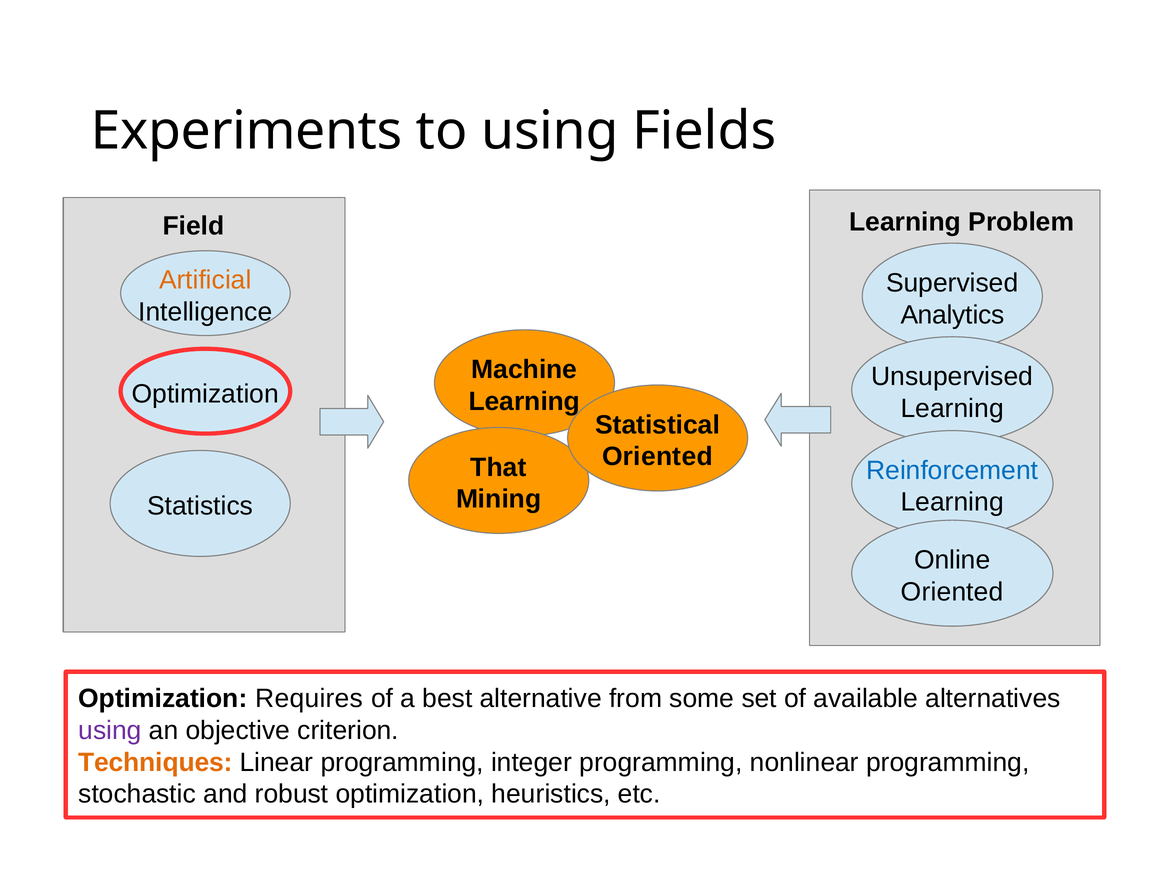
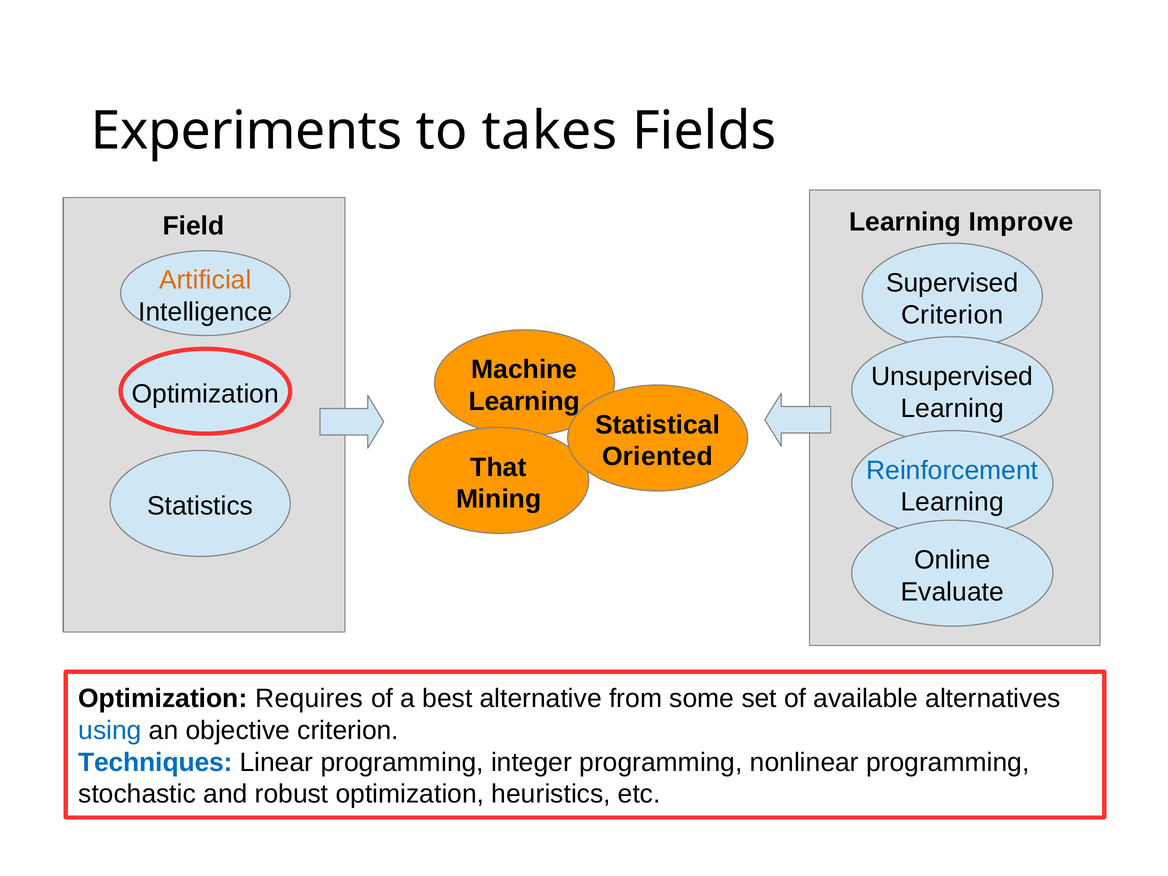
to using: using -> takes (550, 131)
Problem: Problem -> Improve (1021, 222)
Analytics: Analytics -> Criterion (952, 315)
Oriented: Oriented -> Evaluate (952, 592)
using colour: purple -> blue (110, 730)
Techniques colour: orange -> blue (155, 762)
